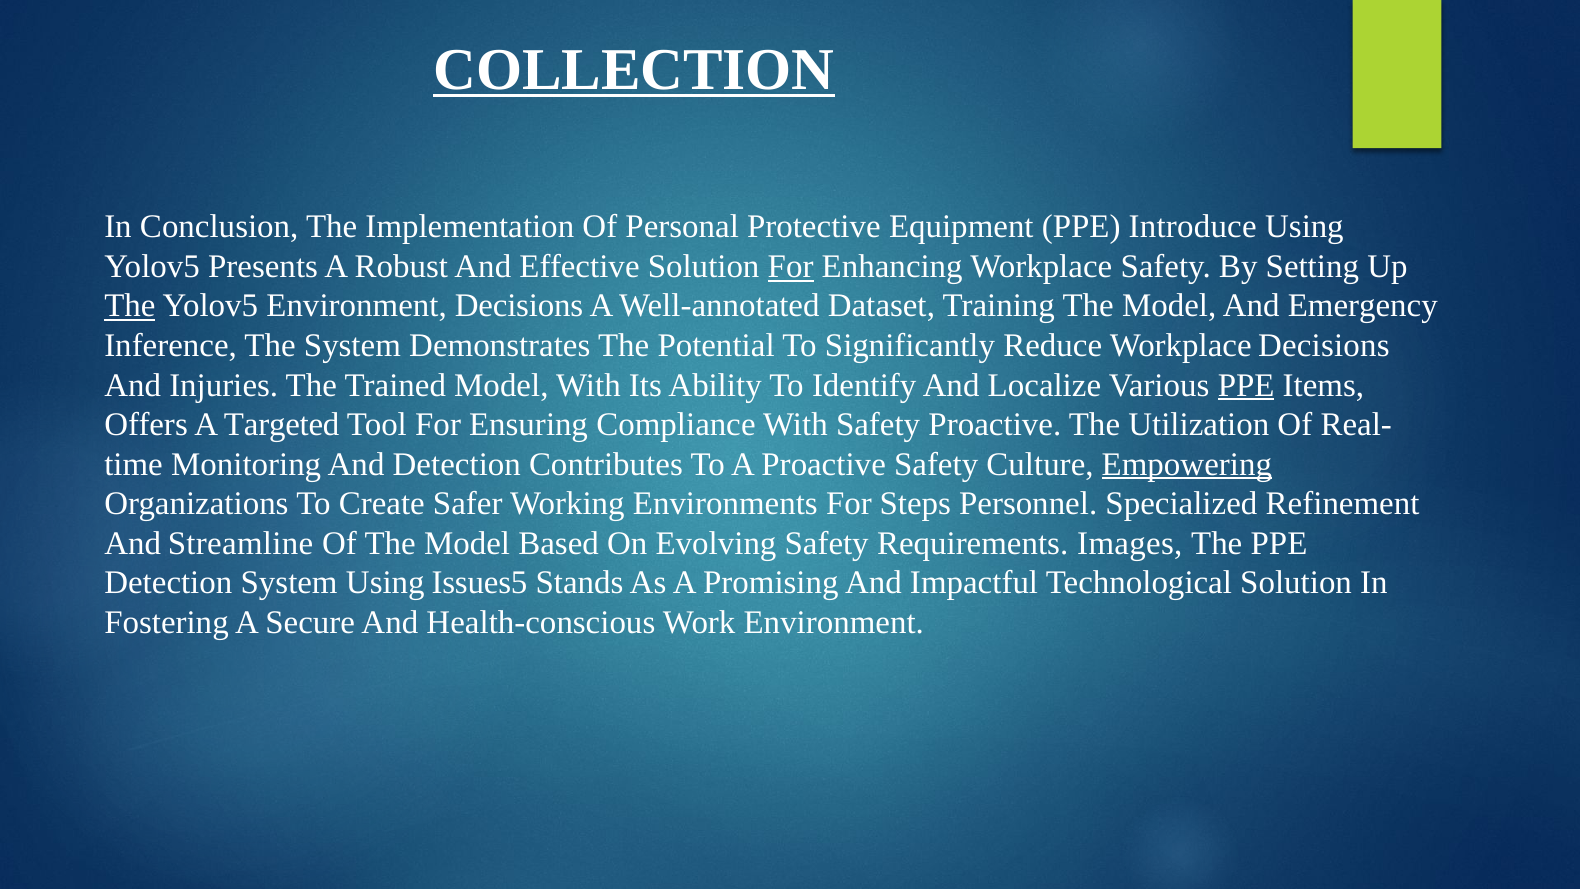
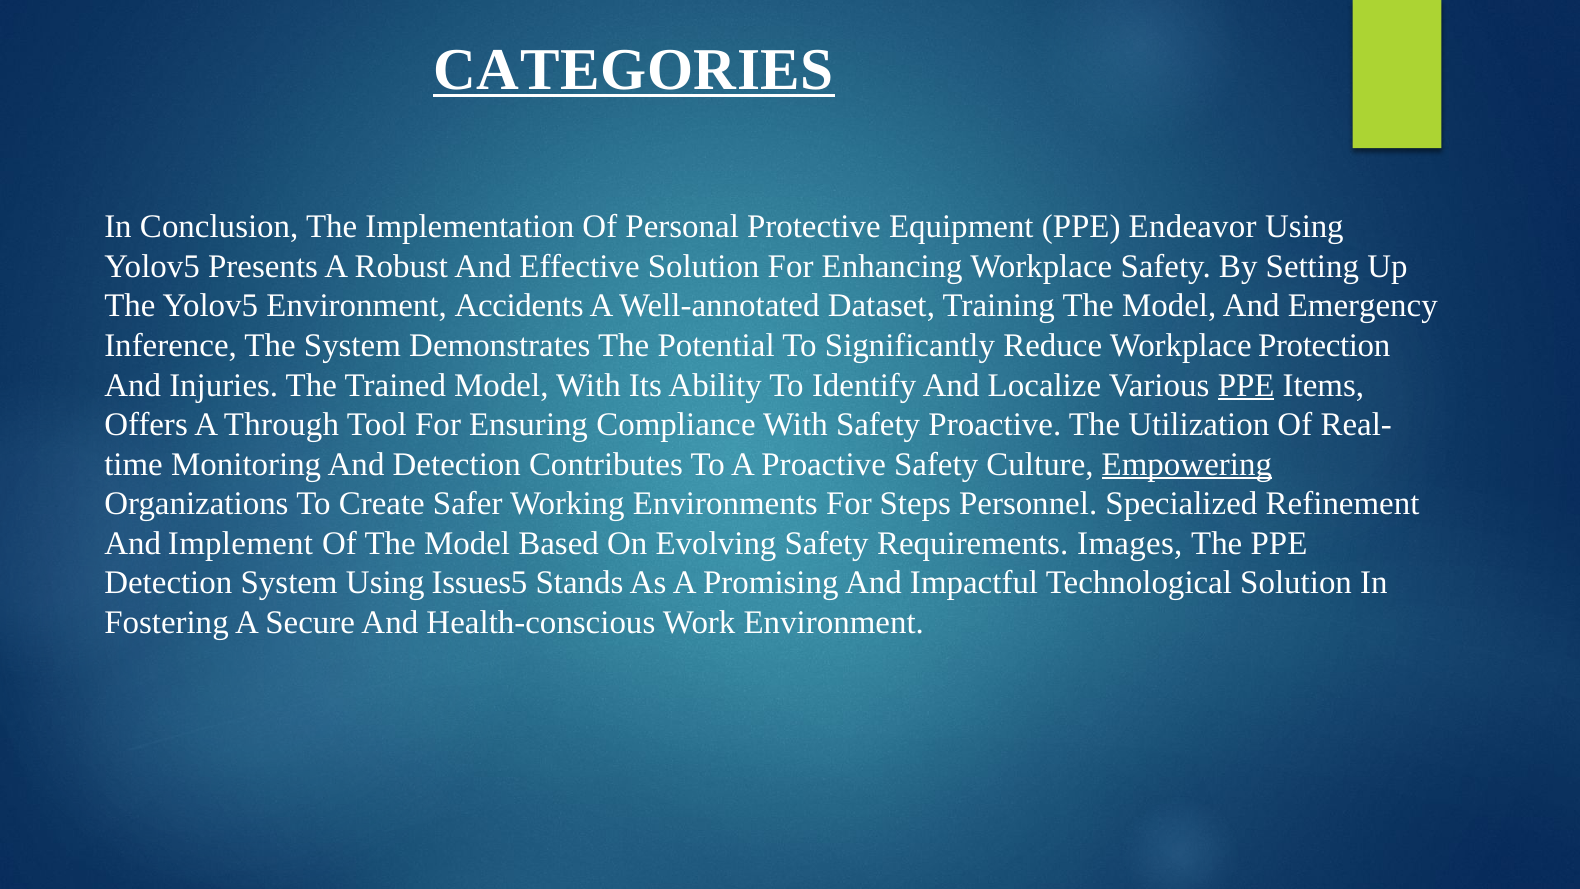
COLLECTION: COLLECTION -> CATEGORIES (634, 69)
Introduce: Introduce -> Endeavor (1193, 227)
For underline: present -> none (791, 266)
The underline: present -> none (130, 306)
Environment Decisions: Decisions -> Accidents (519, 306)
Workplace Decisions: Decisions -> Protection (1324, 346)
Targeted: Targeted -> Through (281, 425)
Streamline: Streamline -> Implement (241, 543)
